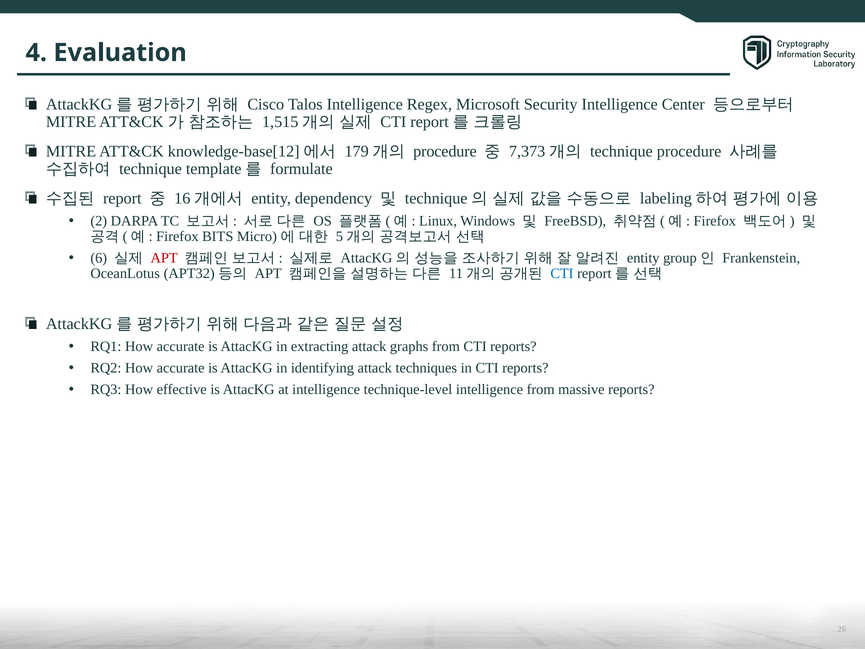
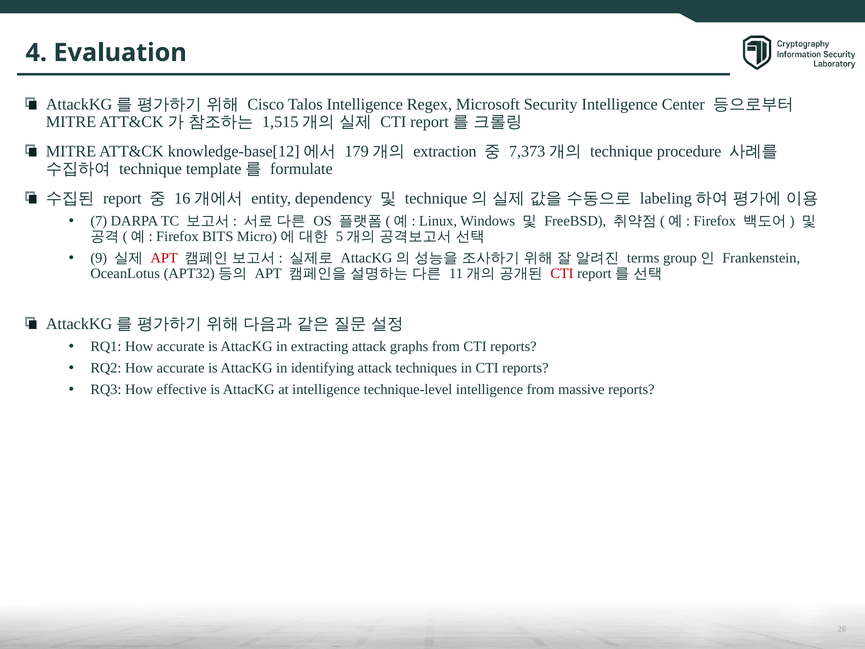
procedure: procedure -> extraction (445, 151)
2: 2 -> 7 (99, 221)
6: 6 -> 9 (99, 258)
entity: entity -> terms (643, 258)
CTI colour: blue -> red (562, 274)
